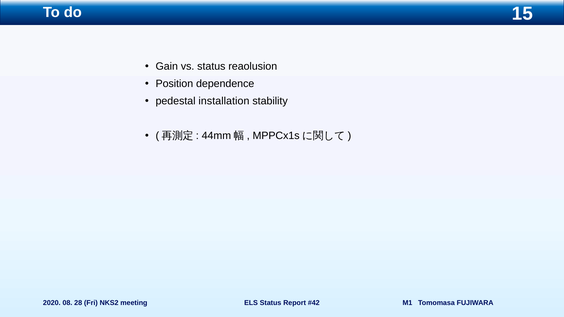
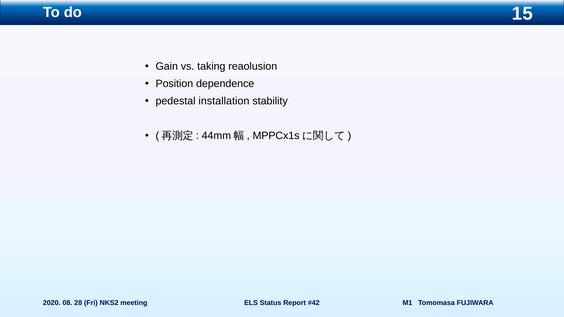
vs status: status -> taking (211, 67)
